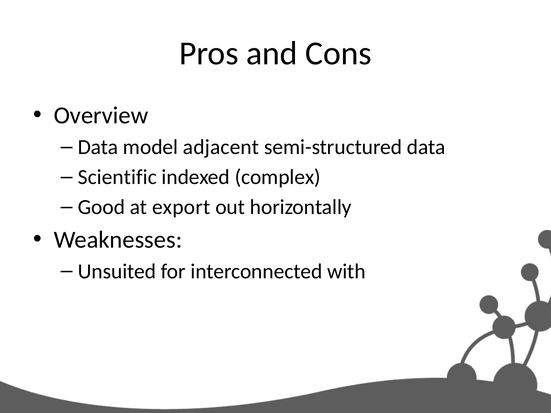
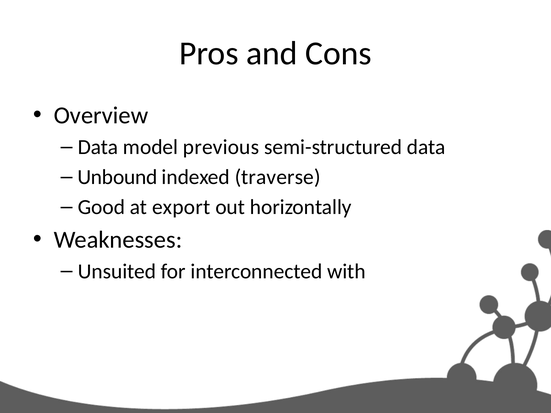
adjacent: adjacent -> previous (221, 147)
Scientific: Scientific -> Unbound (117, 177)
complex: complex -> traverse (278, 177)
